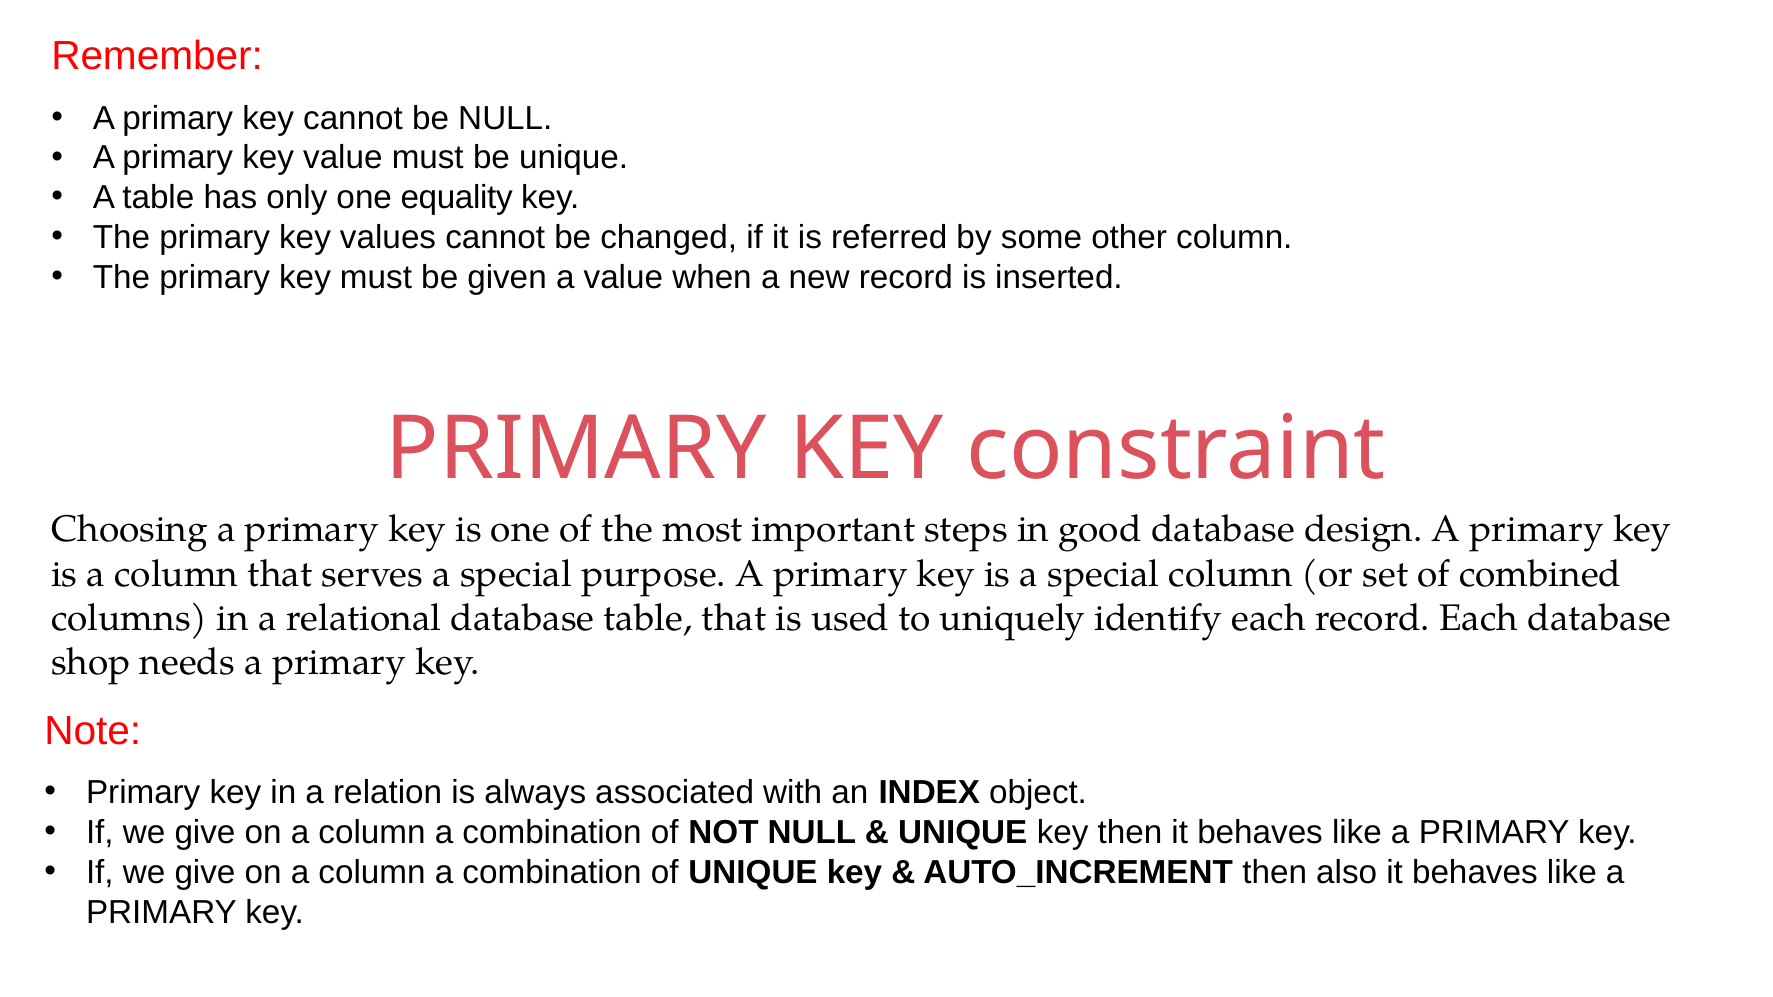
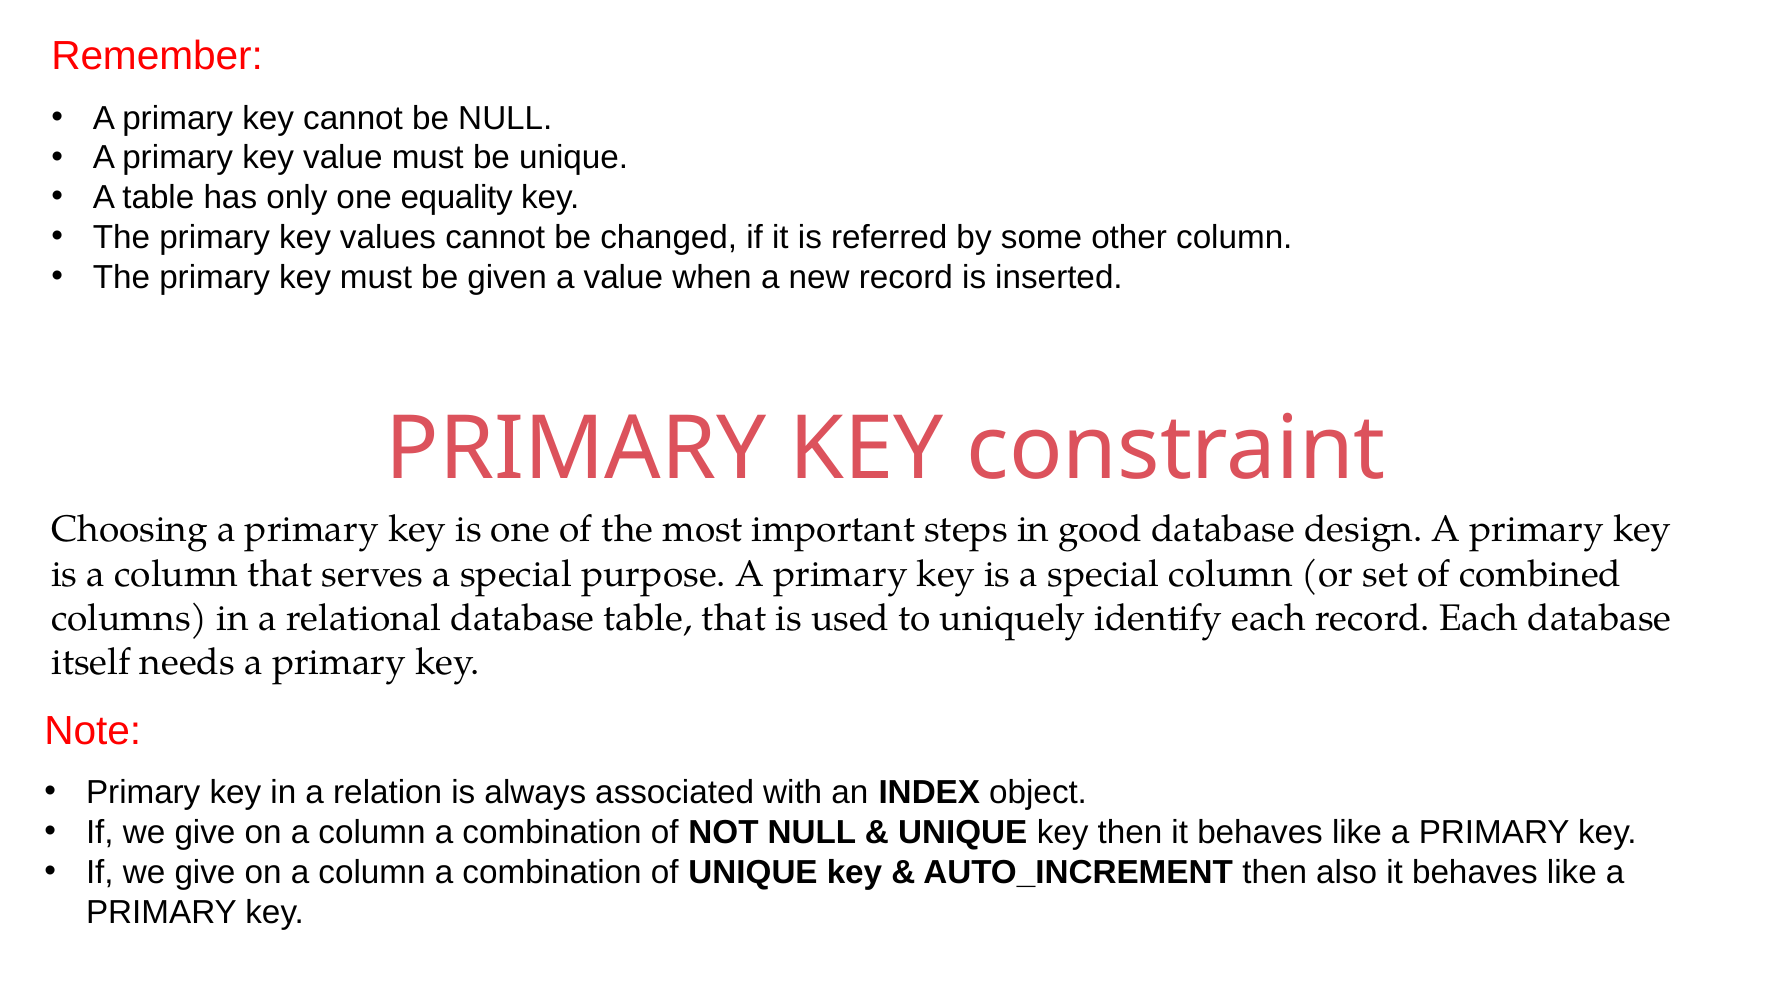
shop: shop -> itself (91, 663)
